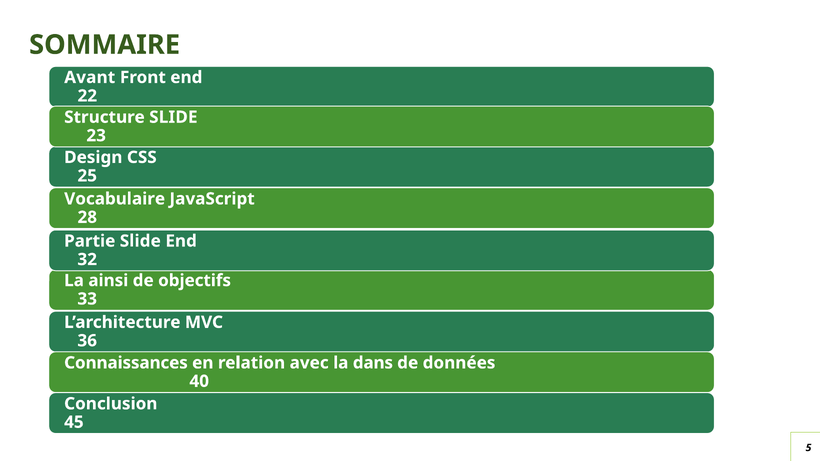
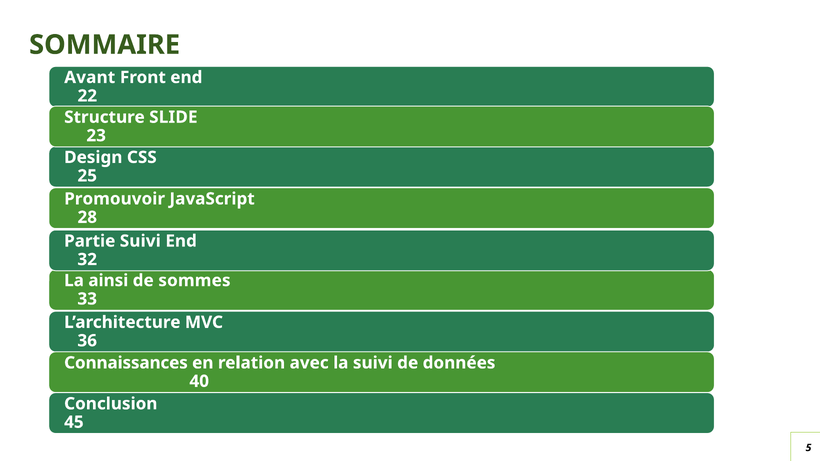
Vocabulaire: Vocabulaire -> Promouvoir (115, 199)
Partie Slide: Slide -> Suivi (140, 241)
objectifs: objectifs -> sommes (194, 281)
la dans: dans -> suivi (373, 363)
